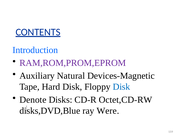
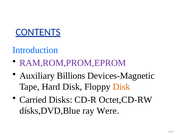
Natural: Natural -> Billions (71, 76)
Disk colour: blue -> orange (121, 87)
Denote: Denote -> Carried (33, 100)
